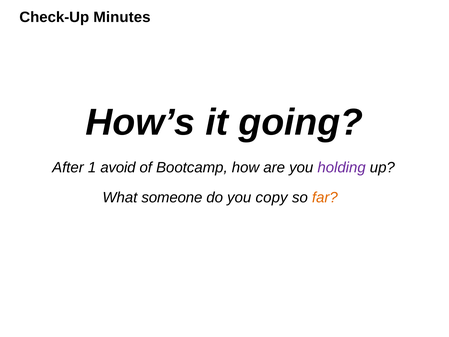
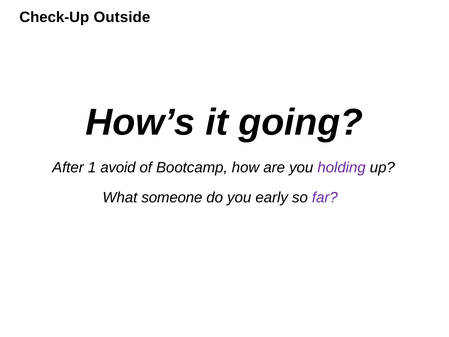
Minutes: Minutes -> Outside (122, 17)
copy: copy -> early (272, 197)
far colour: orange -> purple (325, 197)
